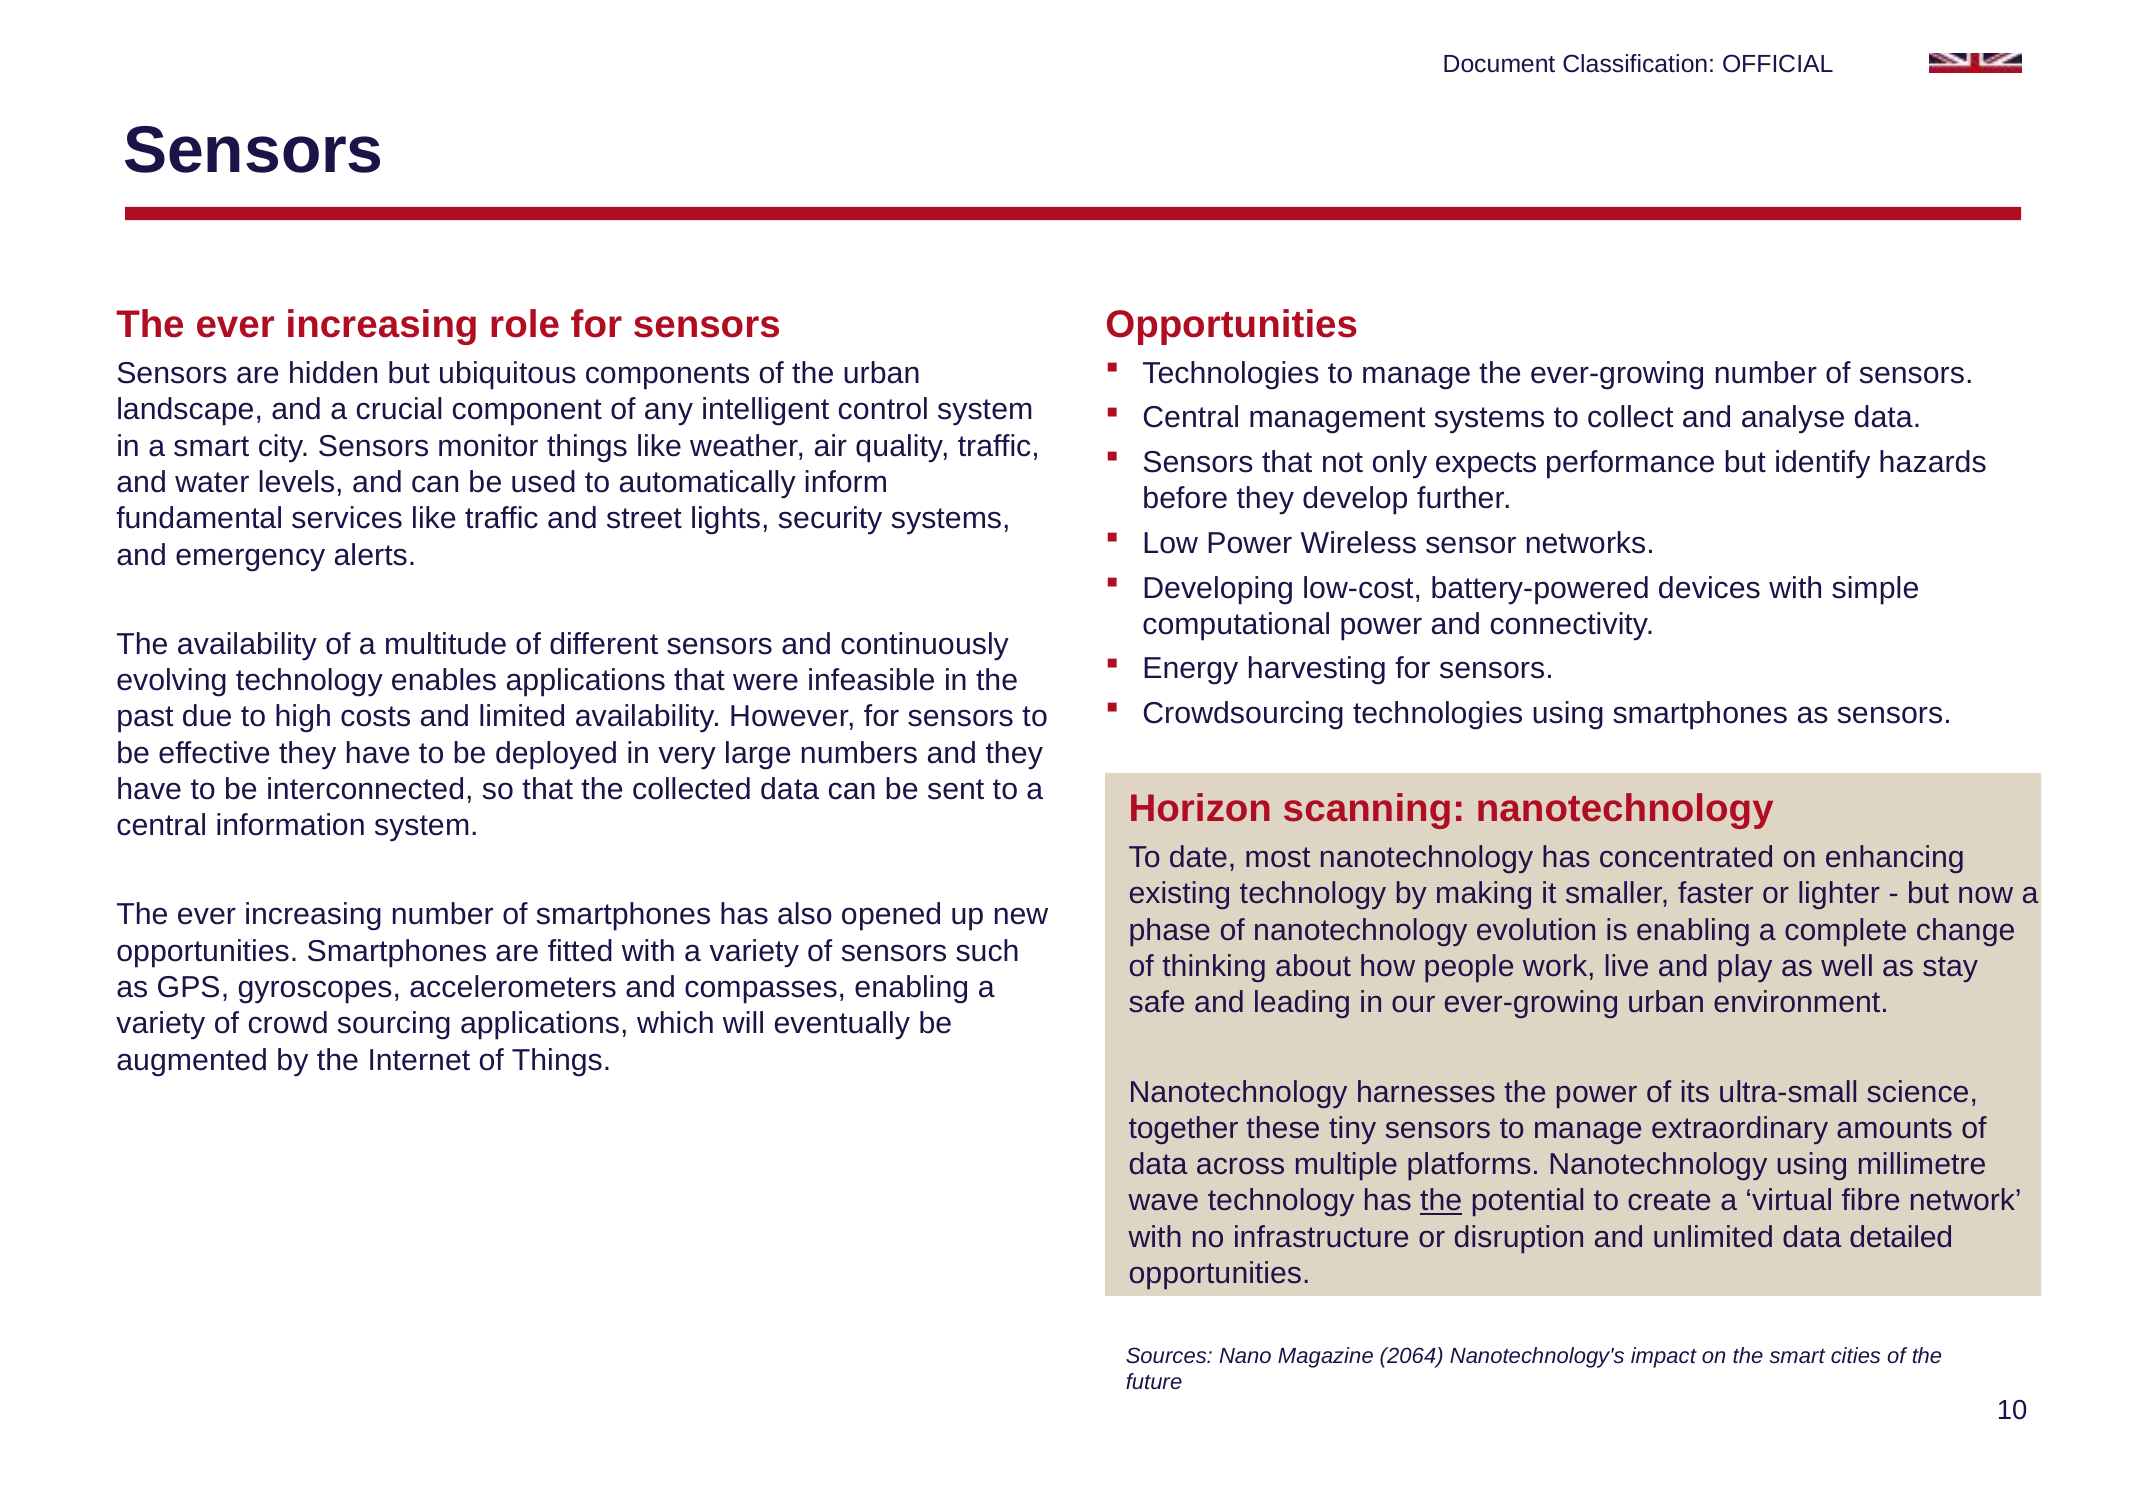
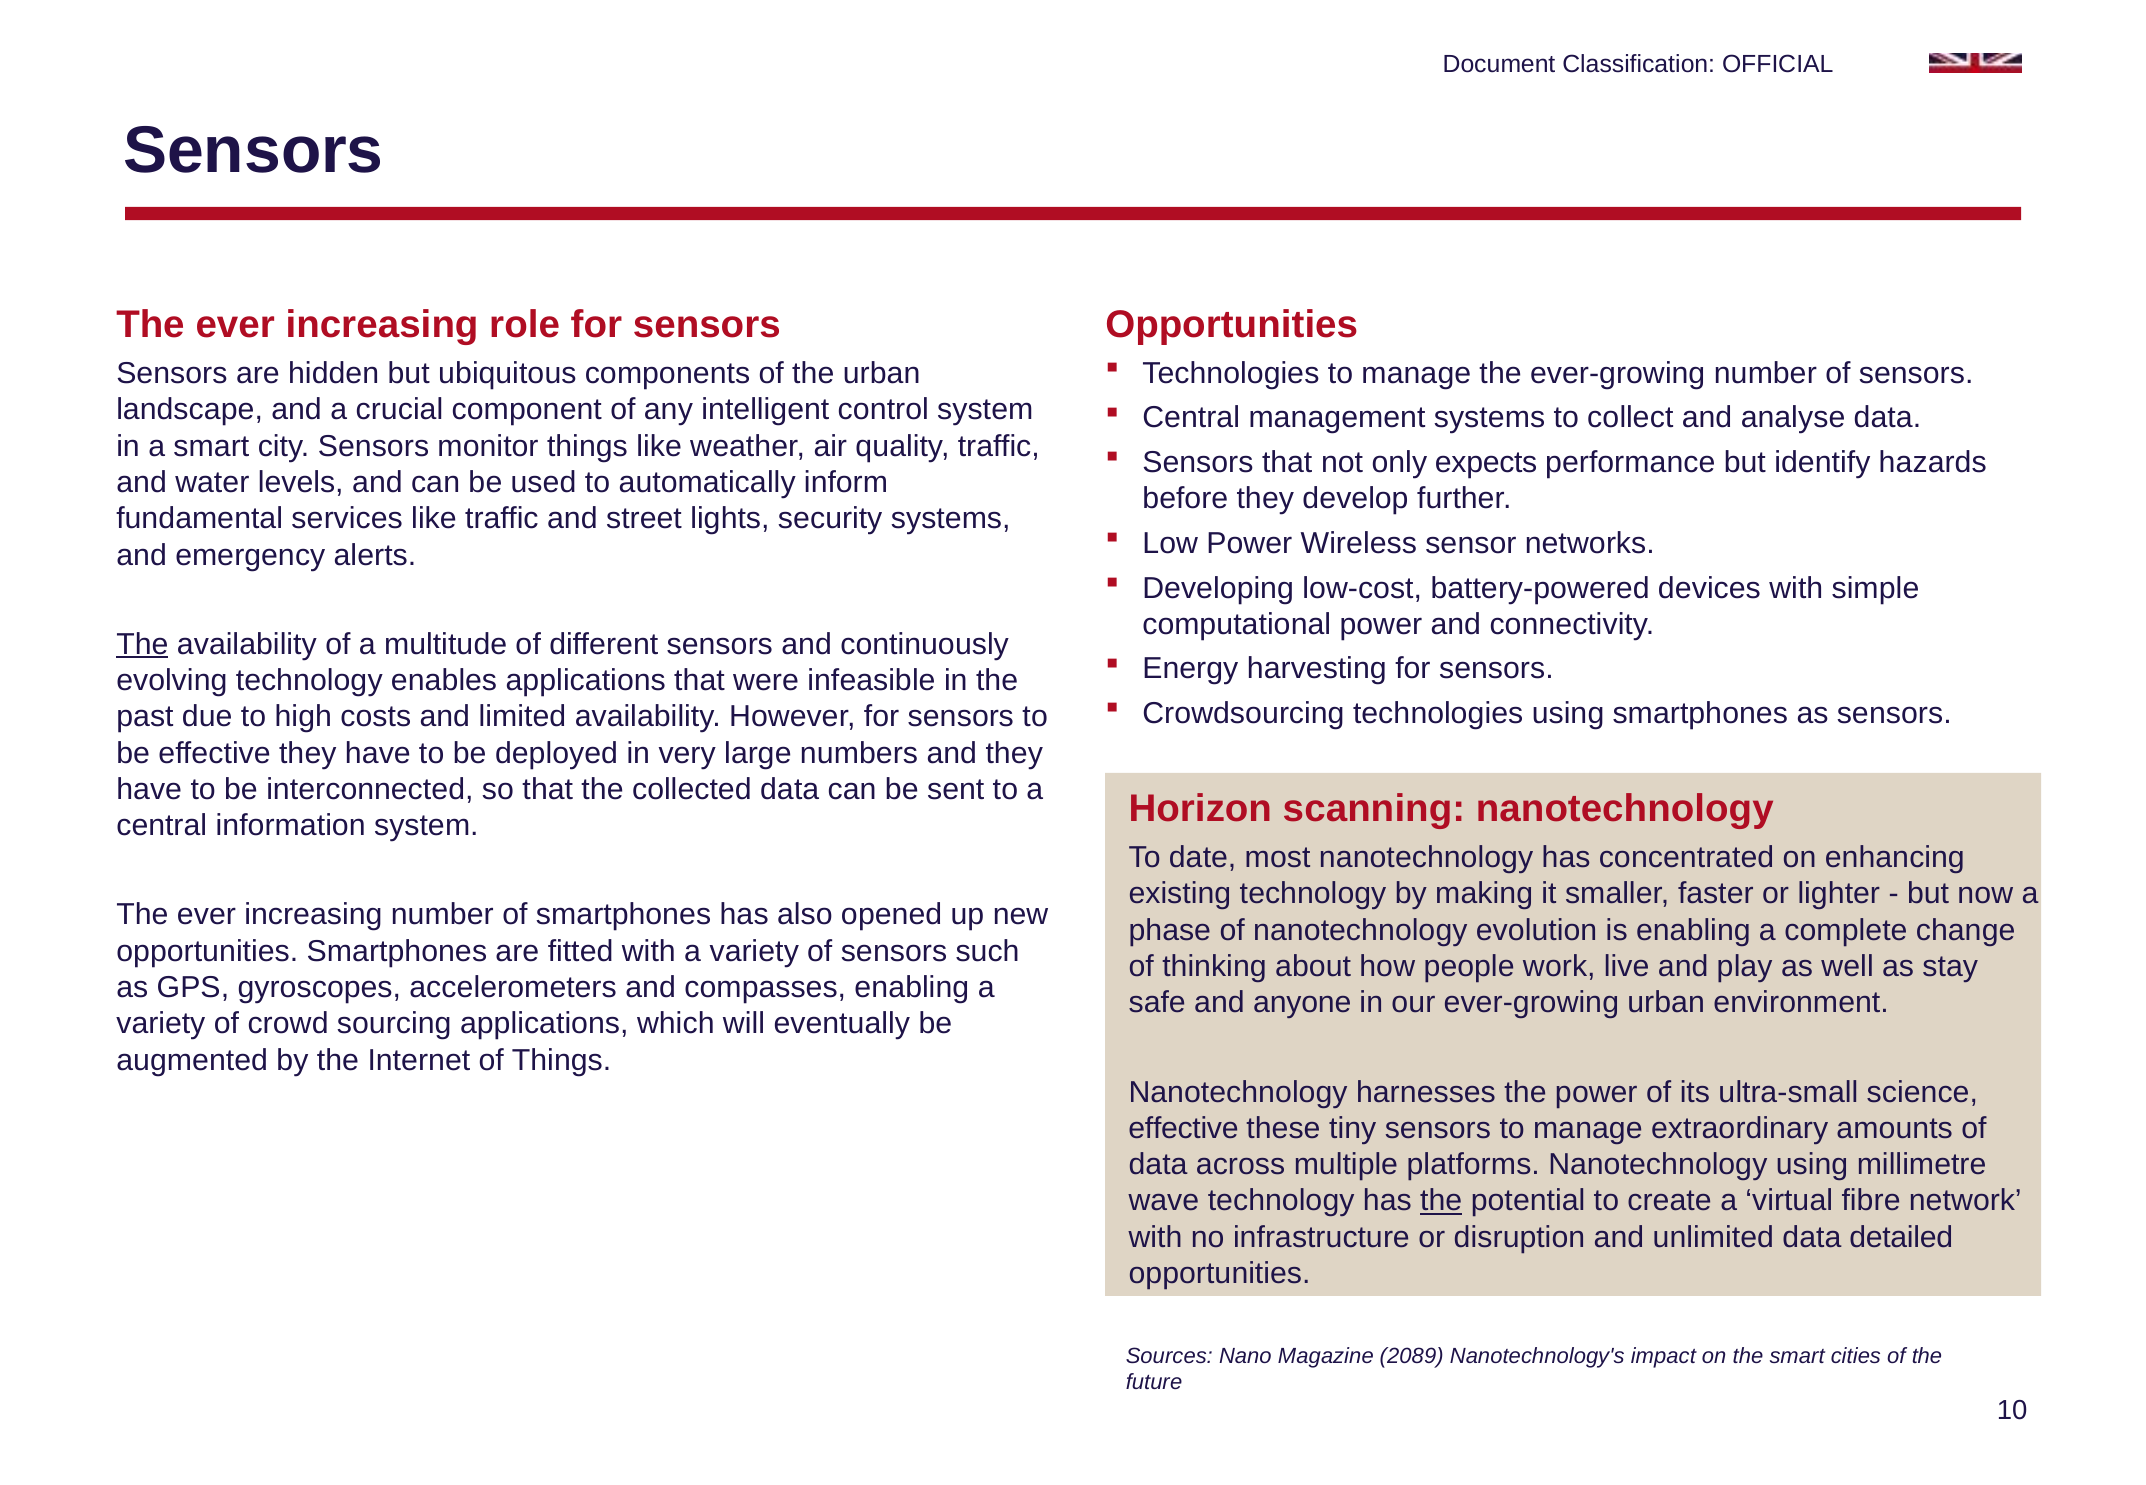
The underline: none -> present (142, 644)
leading: leading -> anyone (1302, 1003)
together: together -> effective (1184, 1129)
2064: 2064 -> 2089 (1412, 1357)
